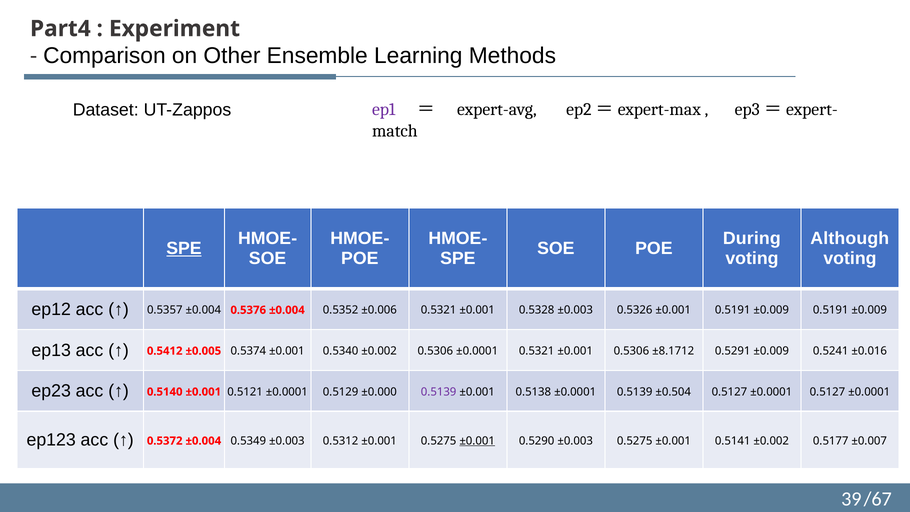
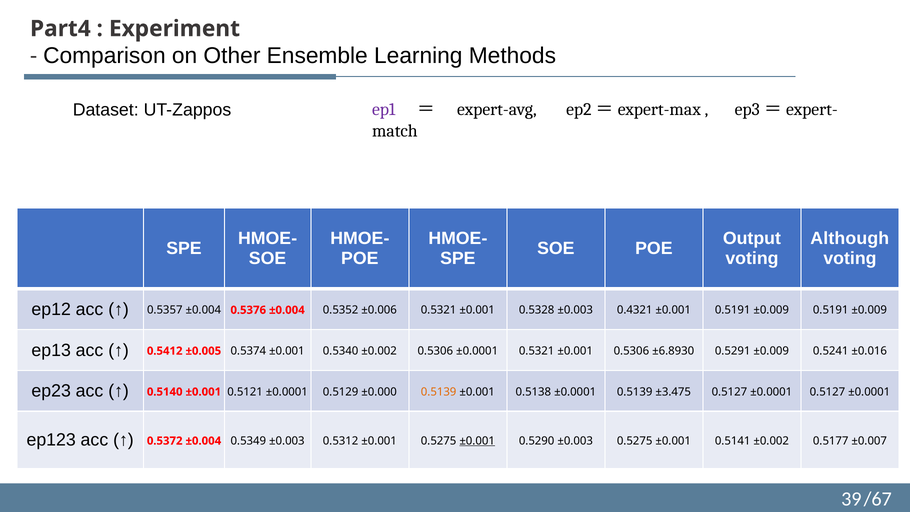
During: During -> Output (752, 239)
SPE underline: present -> none (184, 248)
0.5326: 0.5326 -> 0.4321 (635, 310)
±8.1712: ±8.1712 -> ±6.8930 (673, 351)
0.5139 colour: purple -> orange (439, 392)
±0.504: ±0.504 -> ±3.475 (673, 392)
